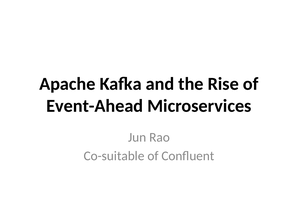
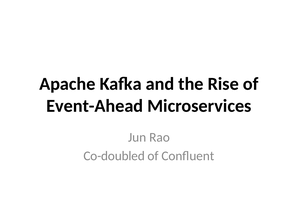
Co-suitable: Co-suitable -> Co-doubled (114, 156)
